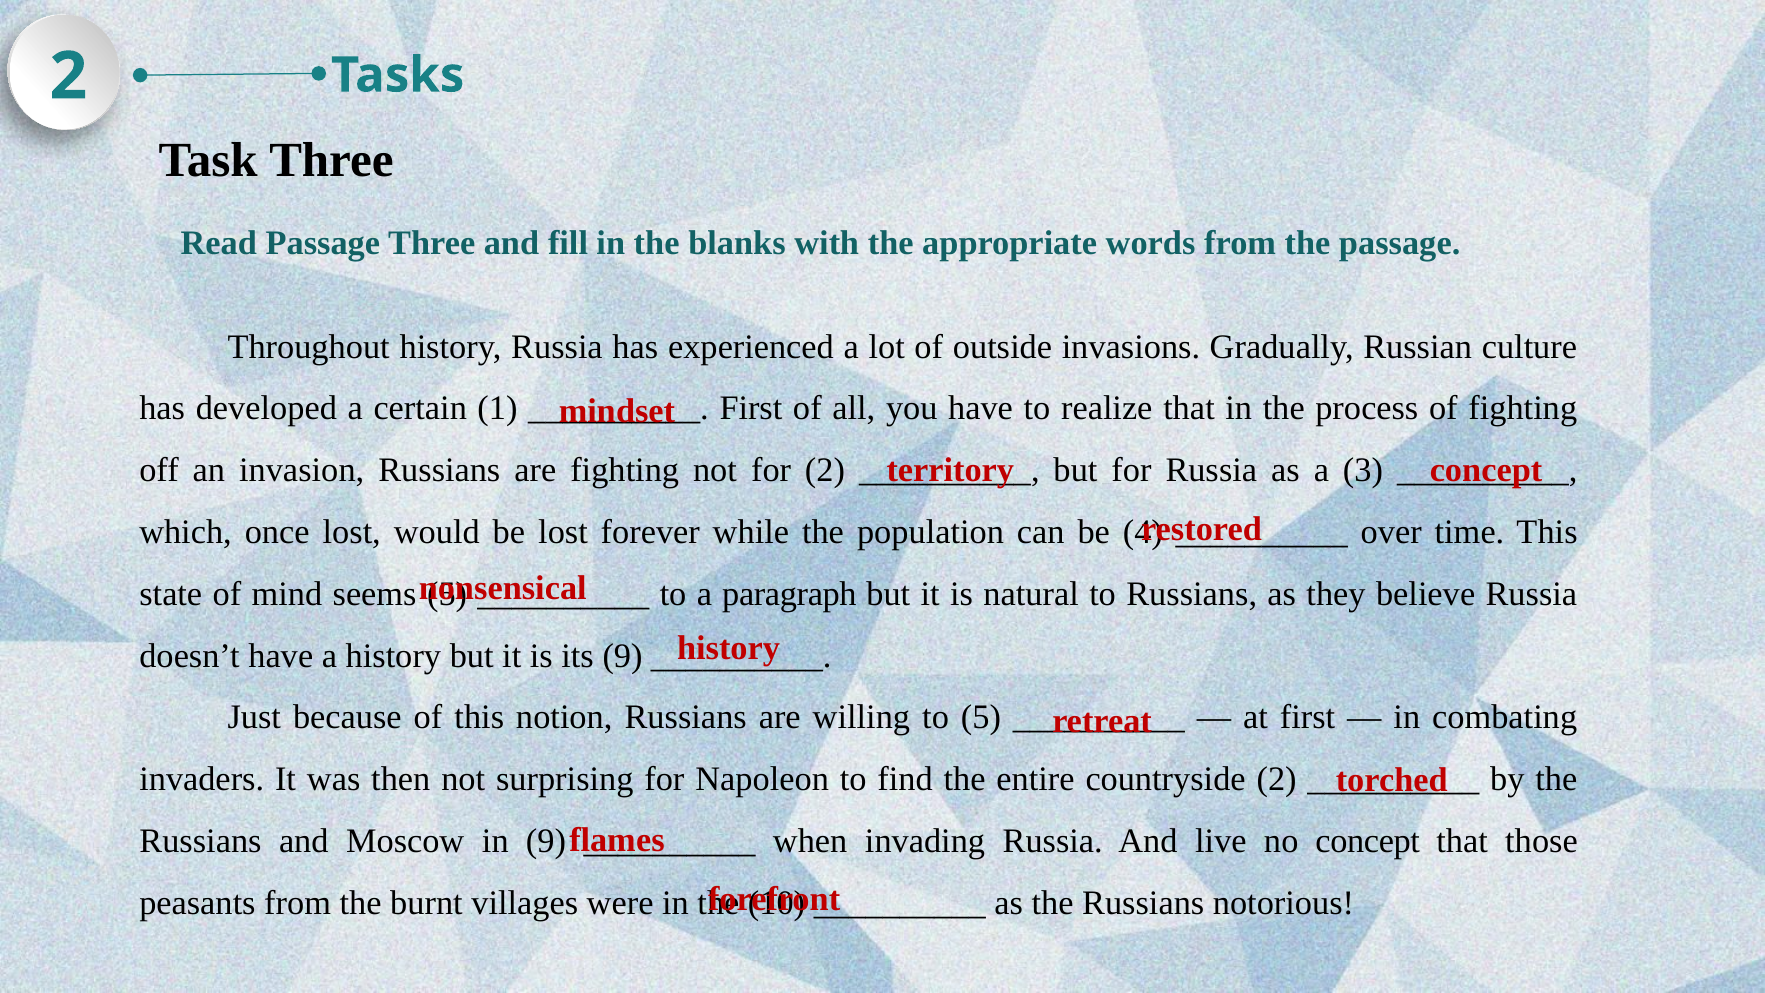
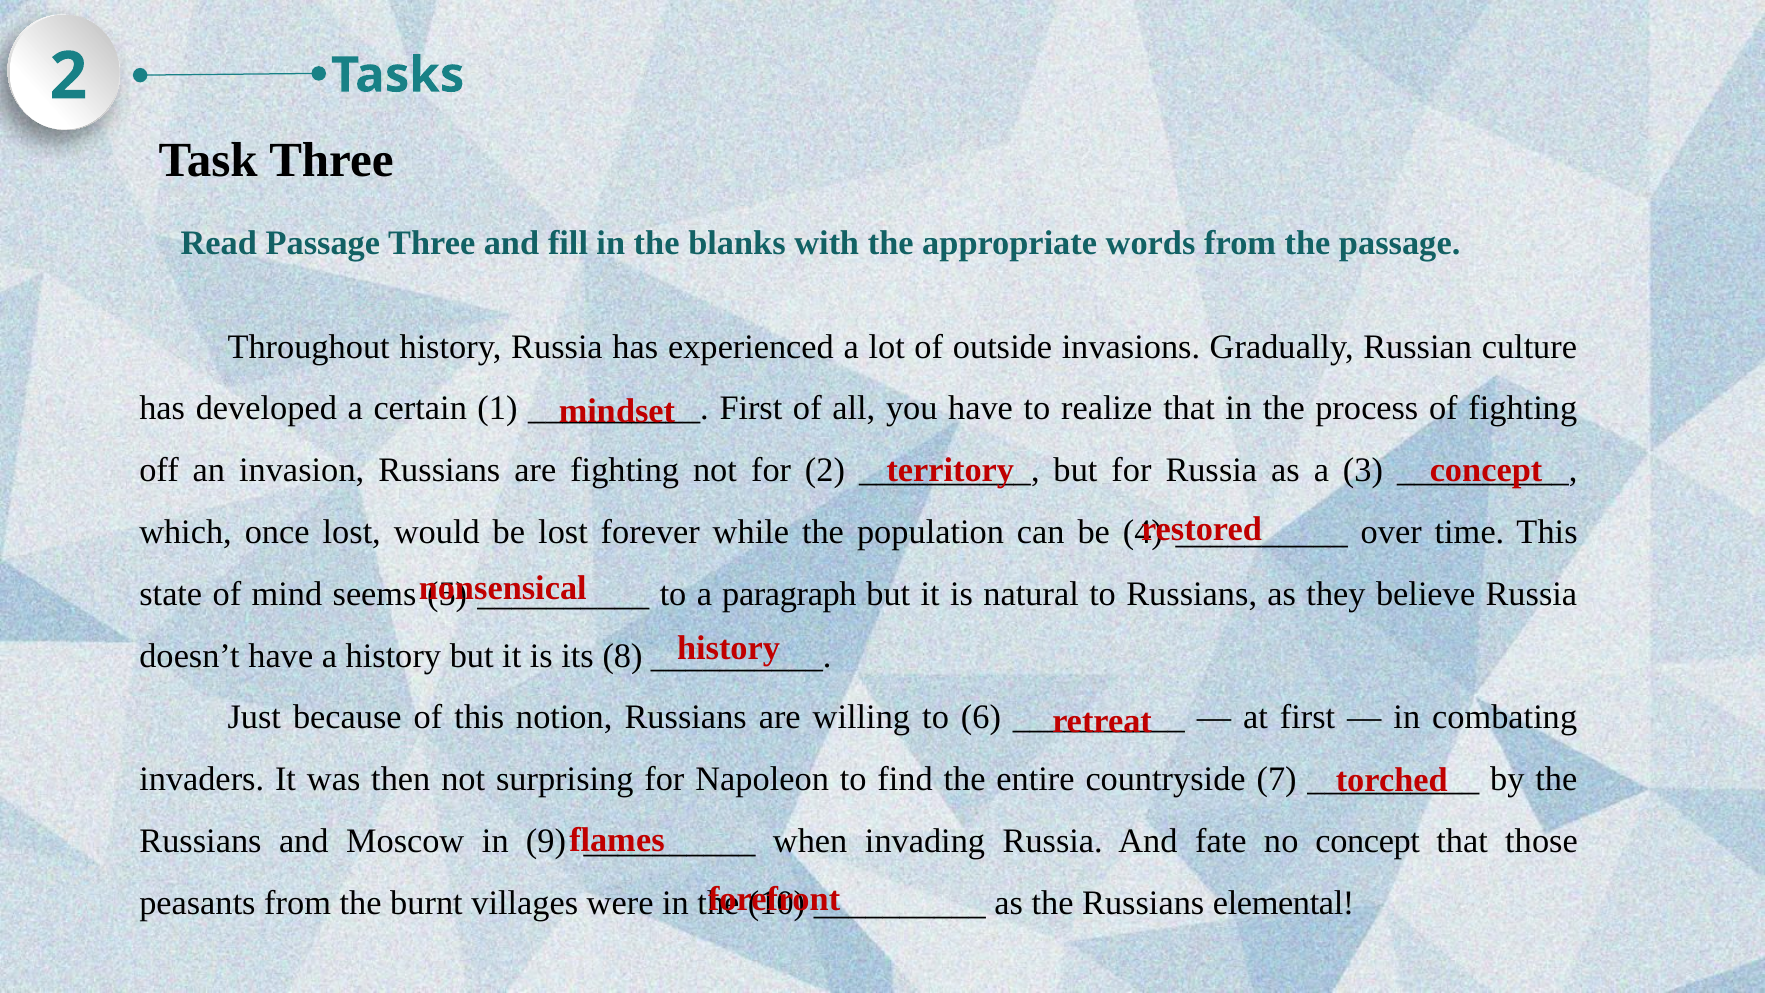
its 9: 9 -> 8 (623, 656)
to 5: 5 -> 6 (981, 717)
countryside 2: 2 -> 7 (1277, 779)
live: live -> fate (1221, 841)
notorious: notorious -> elemental (1284, 903)
